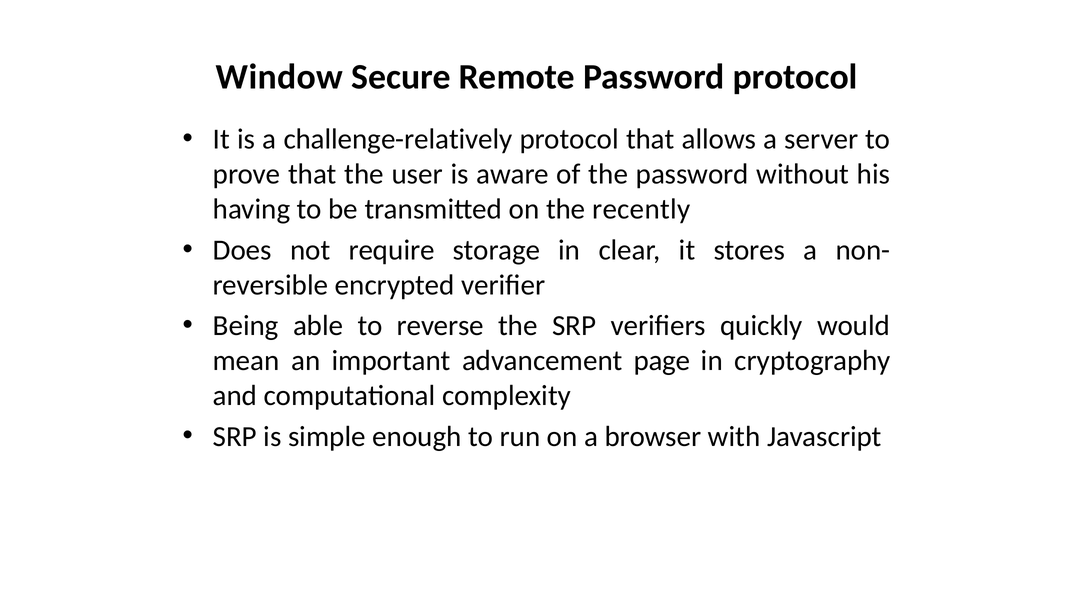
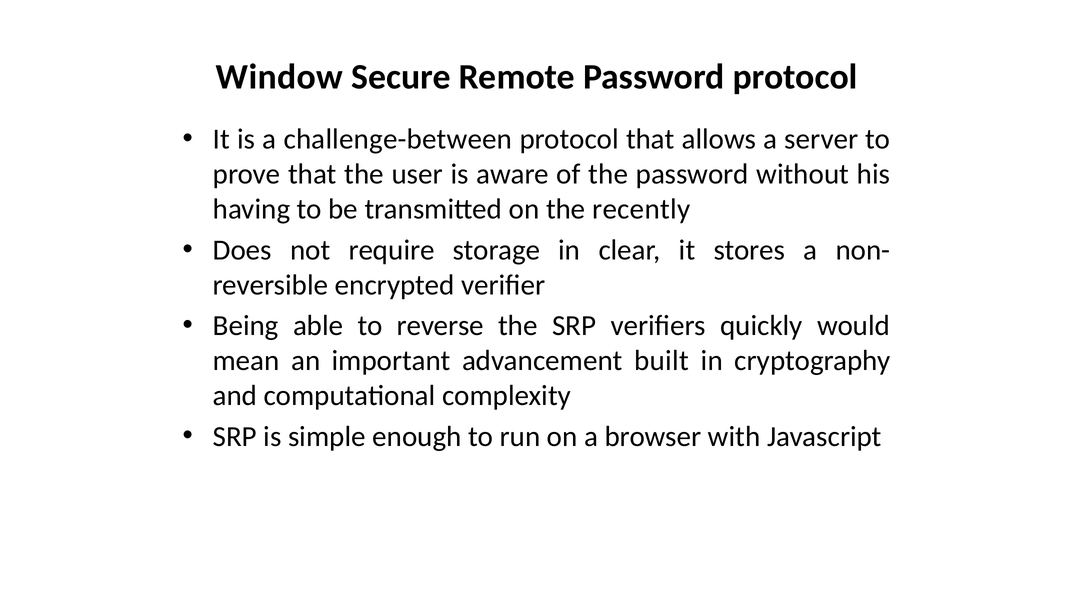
challenge-relatively: challenge-relatively -> challenge-between (398, 139)
page: page -> built (661, 361)
